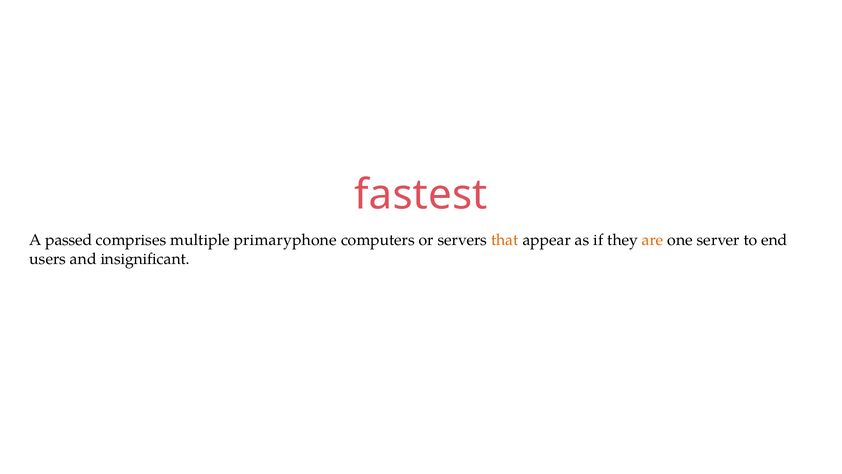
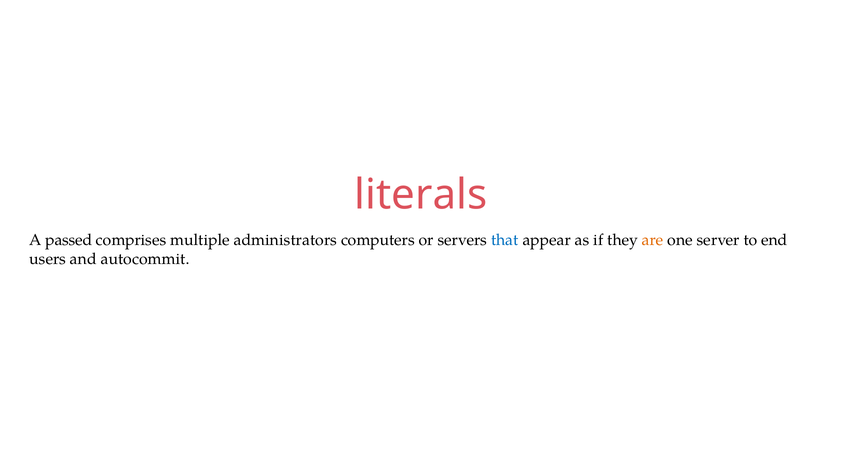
fastest: fastest -> literals (421, 194)
primaryphone: primaryphone -> administrators (285, 240)
that colour: orange -> blue (505, 240)
insignificant: insignificant -> autocommit (145, 259)
